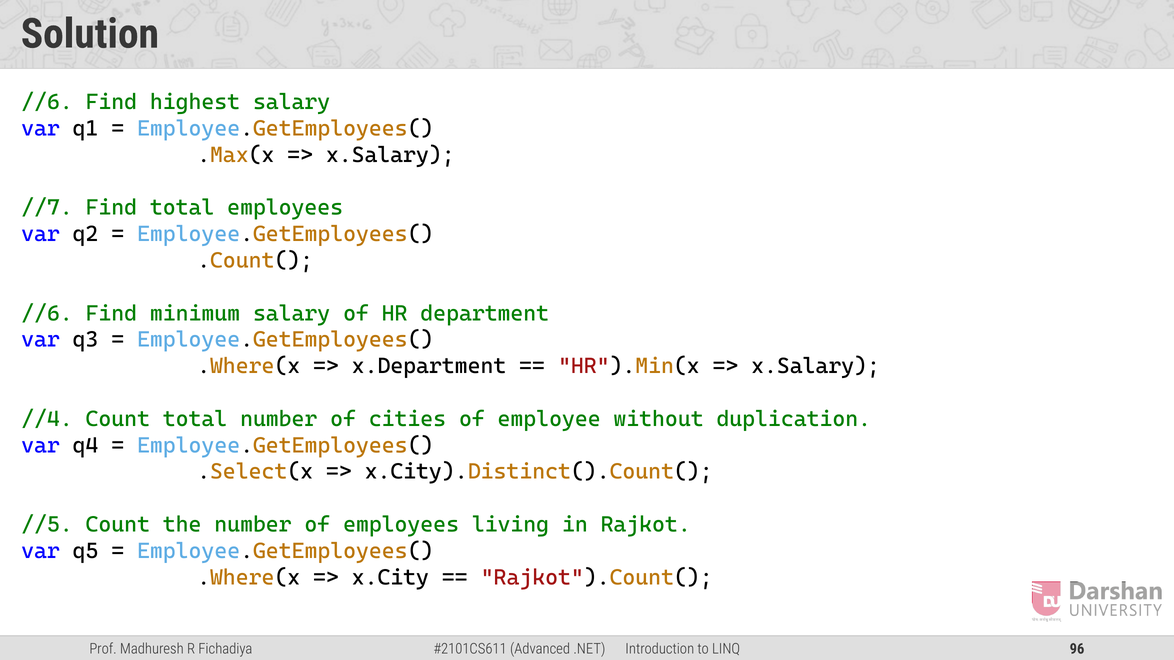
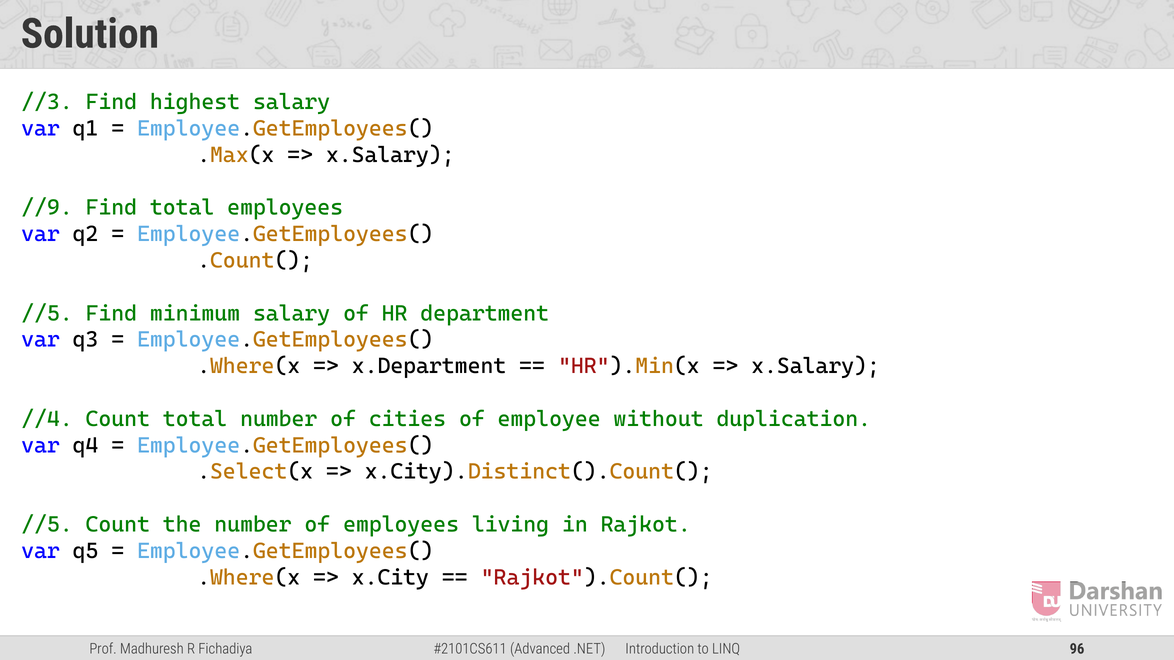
//6: //6 -> //3 (47, 102)
//7: //7 -> //9 (47, 208)
//6: //6 -> //5 (47, 313)
